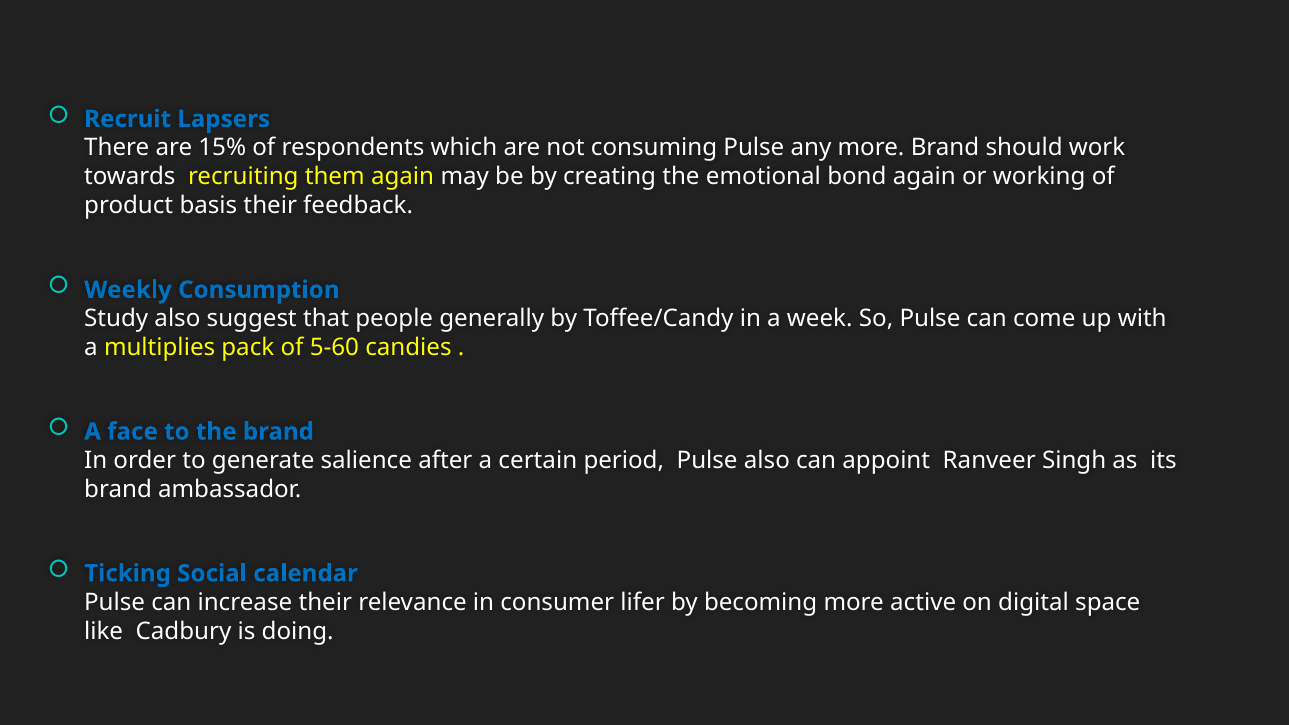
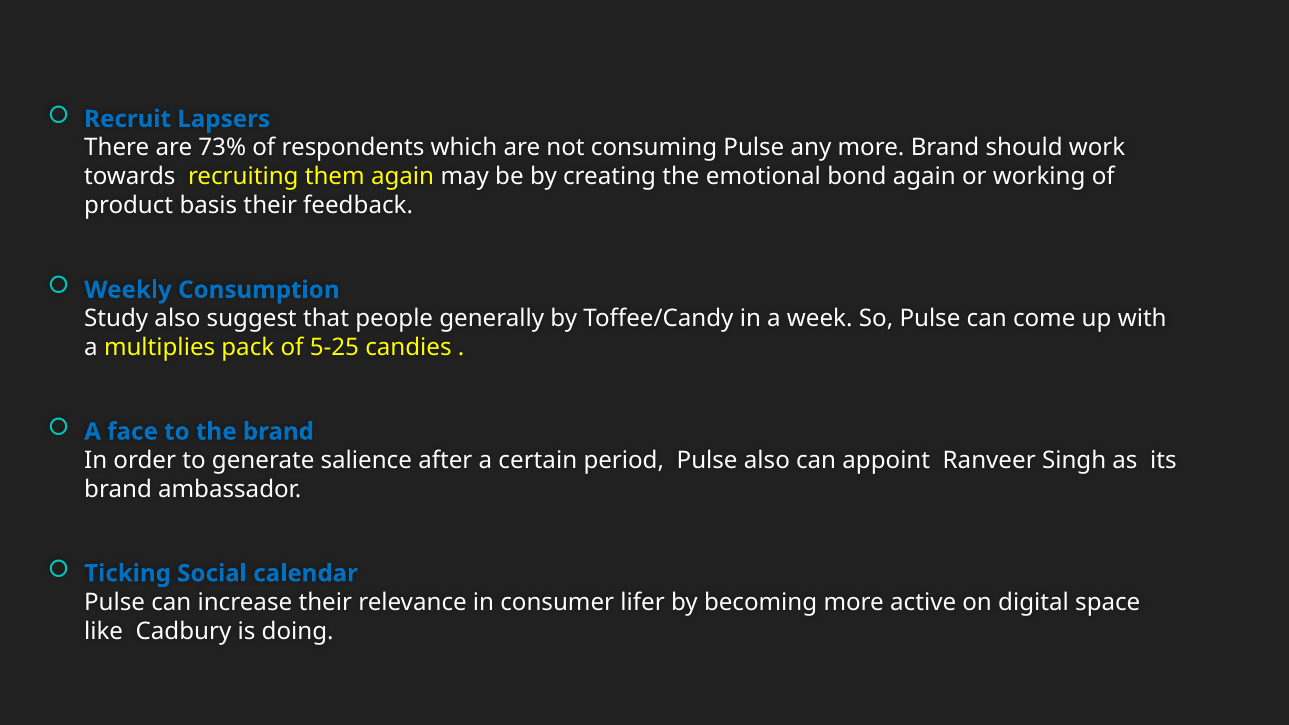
15%: 15% -> 73% (222, 148)
5-60: 5-60 -> 5-25 (334, 348)
